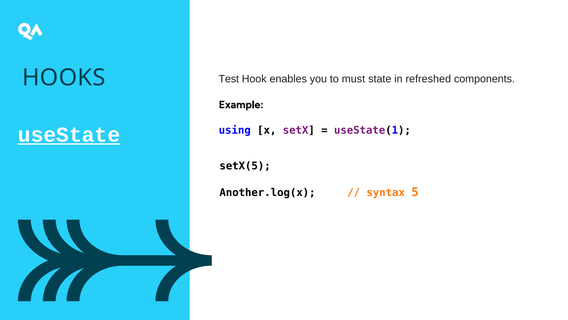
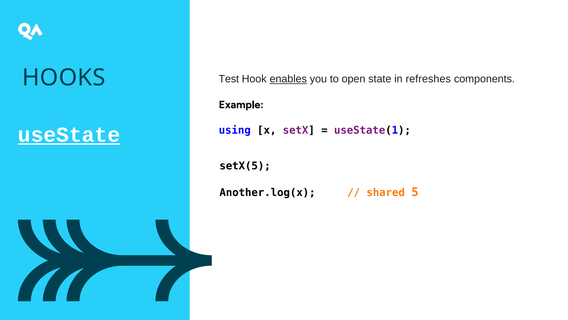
enables underline: none -> present (288, 79)
must: must -> open (354, 79)
refreshed: refreshed -> refreshes (428, 79)
syntax: syntax -> shared (386, 192)
